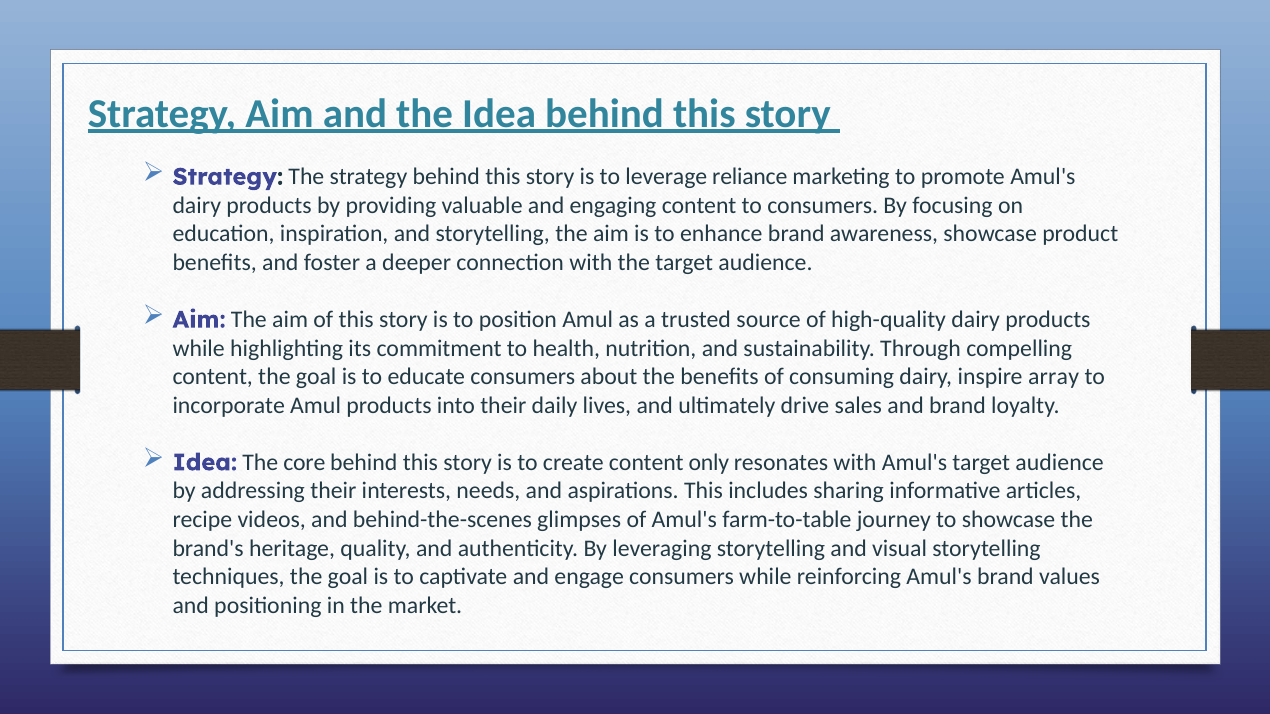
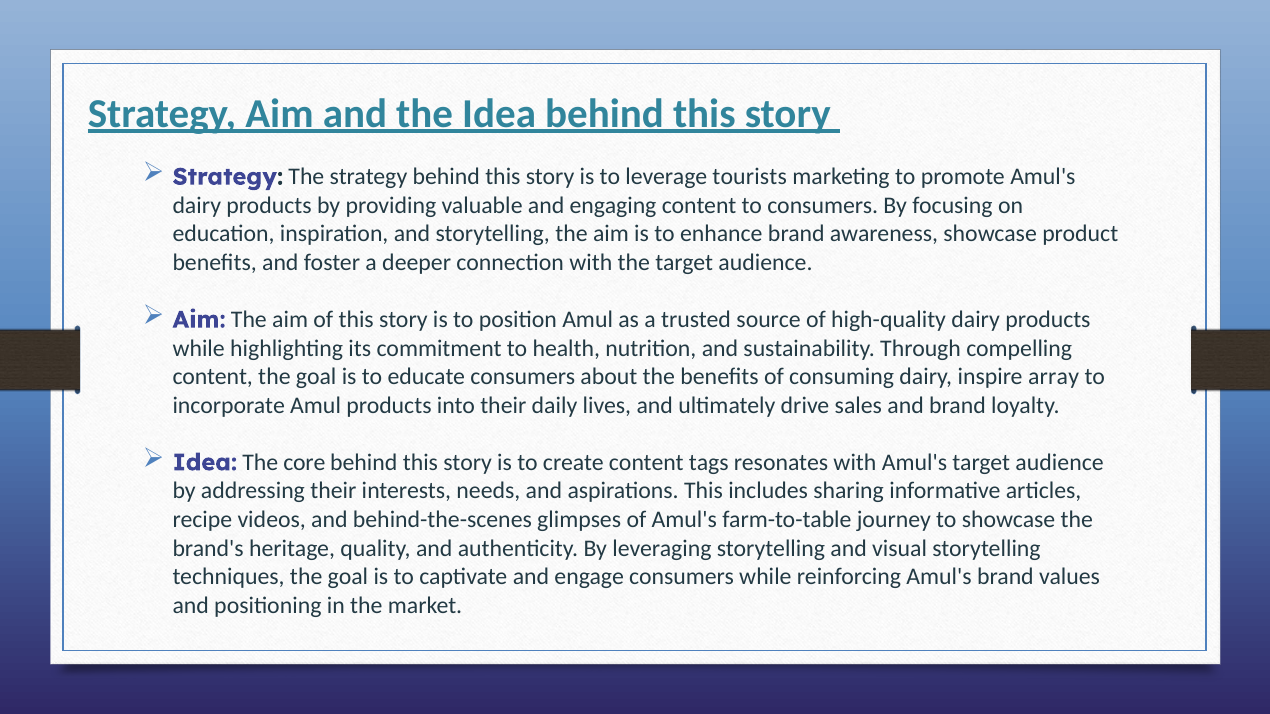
reliance: reliance -> tourists (750, 177)
only: only -> tags (709, 463)
